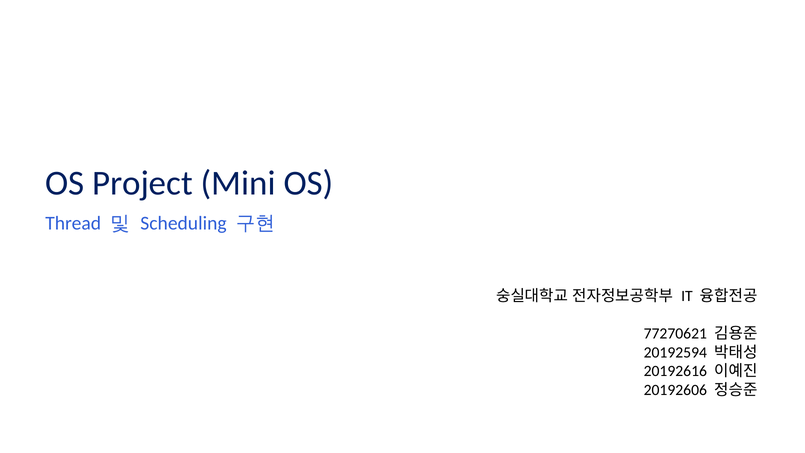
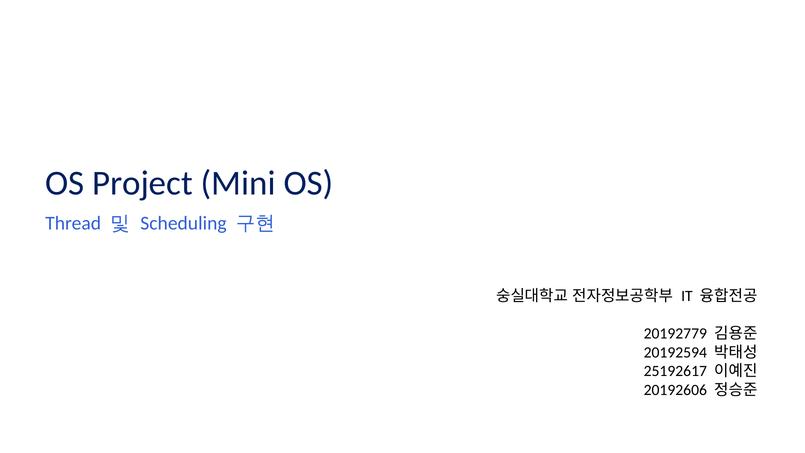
77270621: 77270621 -> 20192779 (675, 333)
20192616: 20192616 -> 25192617 (675, 371)
